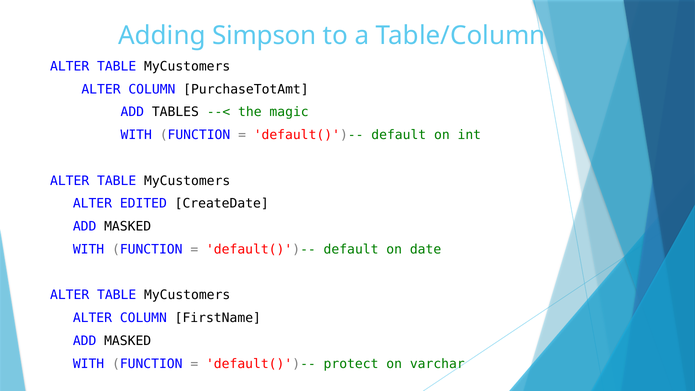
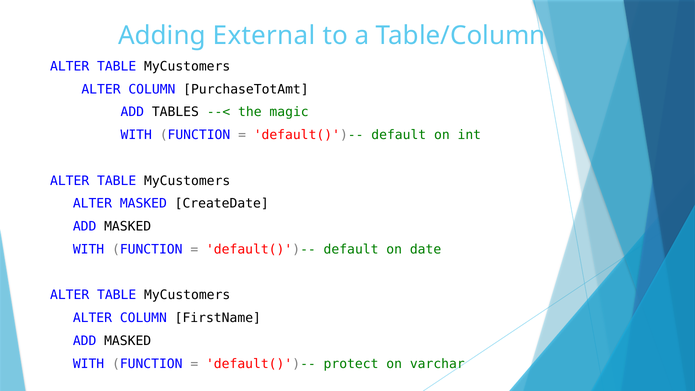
Simpson: Simpson -> External (264, 36)
ALTER EDITED: EDITED -> MASKED (143, 204)
